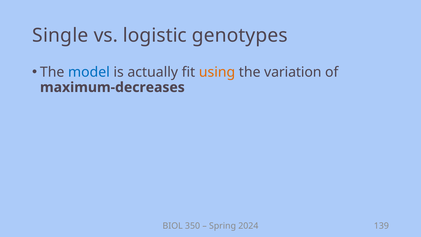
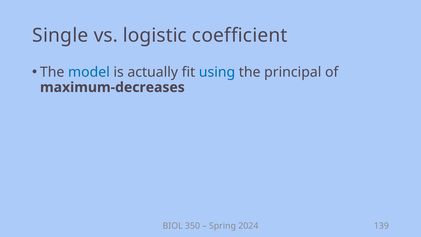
genotypes: genotypes -> coefficient (240, 35)
using colour: orange -> blue (217, 72)
variation: variation -> principal (293, 72)
